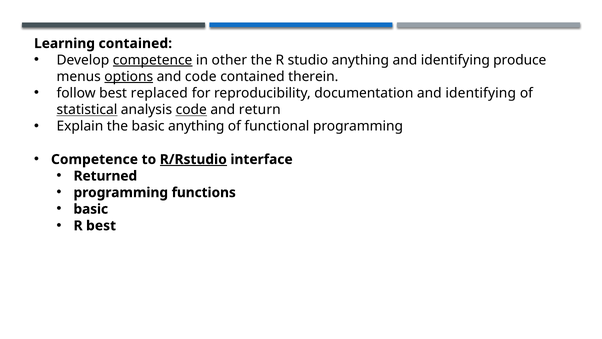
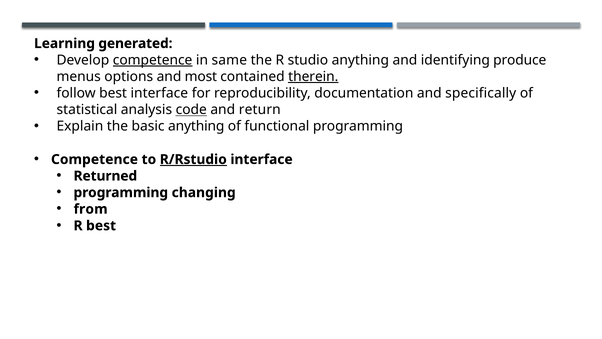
Learning contained: contained -> generated (135, 43)
other: other -> same (229, 60)
options underline: present -> none (129, 77)
and code: code -> most (201, 77)
therein underline: none -> present (313, 77)
best replaced: replaced -> interface (159, 93)
documentation and identifying: identifying -> specifically (481, 93)
statistical underline: present -> none (87, 110)
functions: functions -> changing (204, 192)
basic: basic -> from (91, 209)
